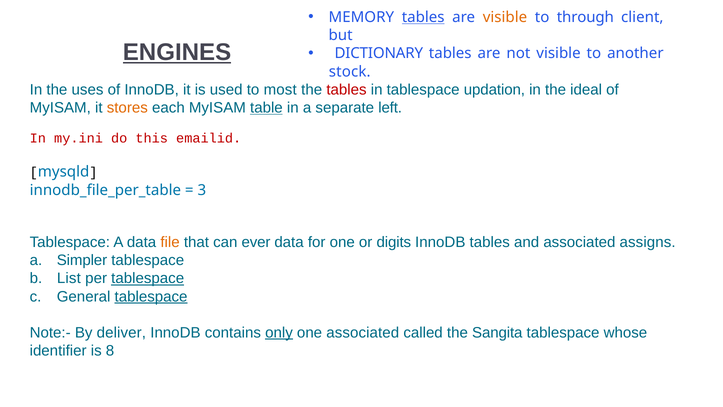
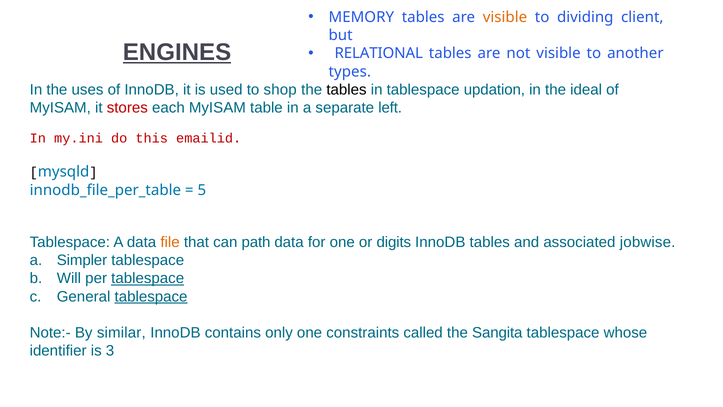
tables underline: present -> none (423, 17)
through: through -> dividing (585, 17)
DICTIONARY: DICTIONARY -> RELATIONAL (379, 53)
stock: stock -> types (350, 72)
most: most -> shop (280, 90)
tables colour: red -> black (346, 90)
stores colour: orange -> red (127, 108)
table underline: present -> none (266, 108)
3: 3 -> 5 (202, 190)
ever: ever -> path (256, 242)
assigns: assigns -> jobwise (648, 242)
List: List -> Will (69, 278)
deliver: deliver -> similar (121, 332)
only underline: present -> none (279, 332)
one associated: associated -> constraints (363, 332)
8: 8 -> 3 (110, 351)
